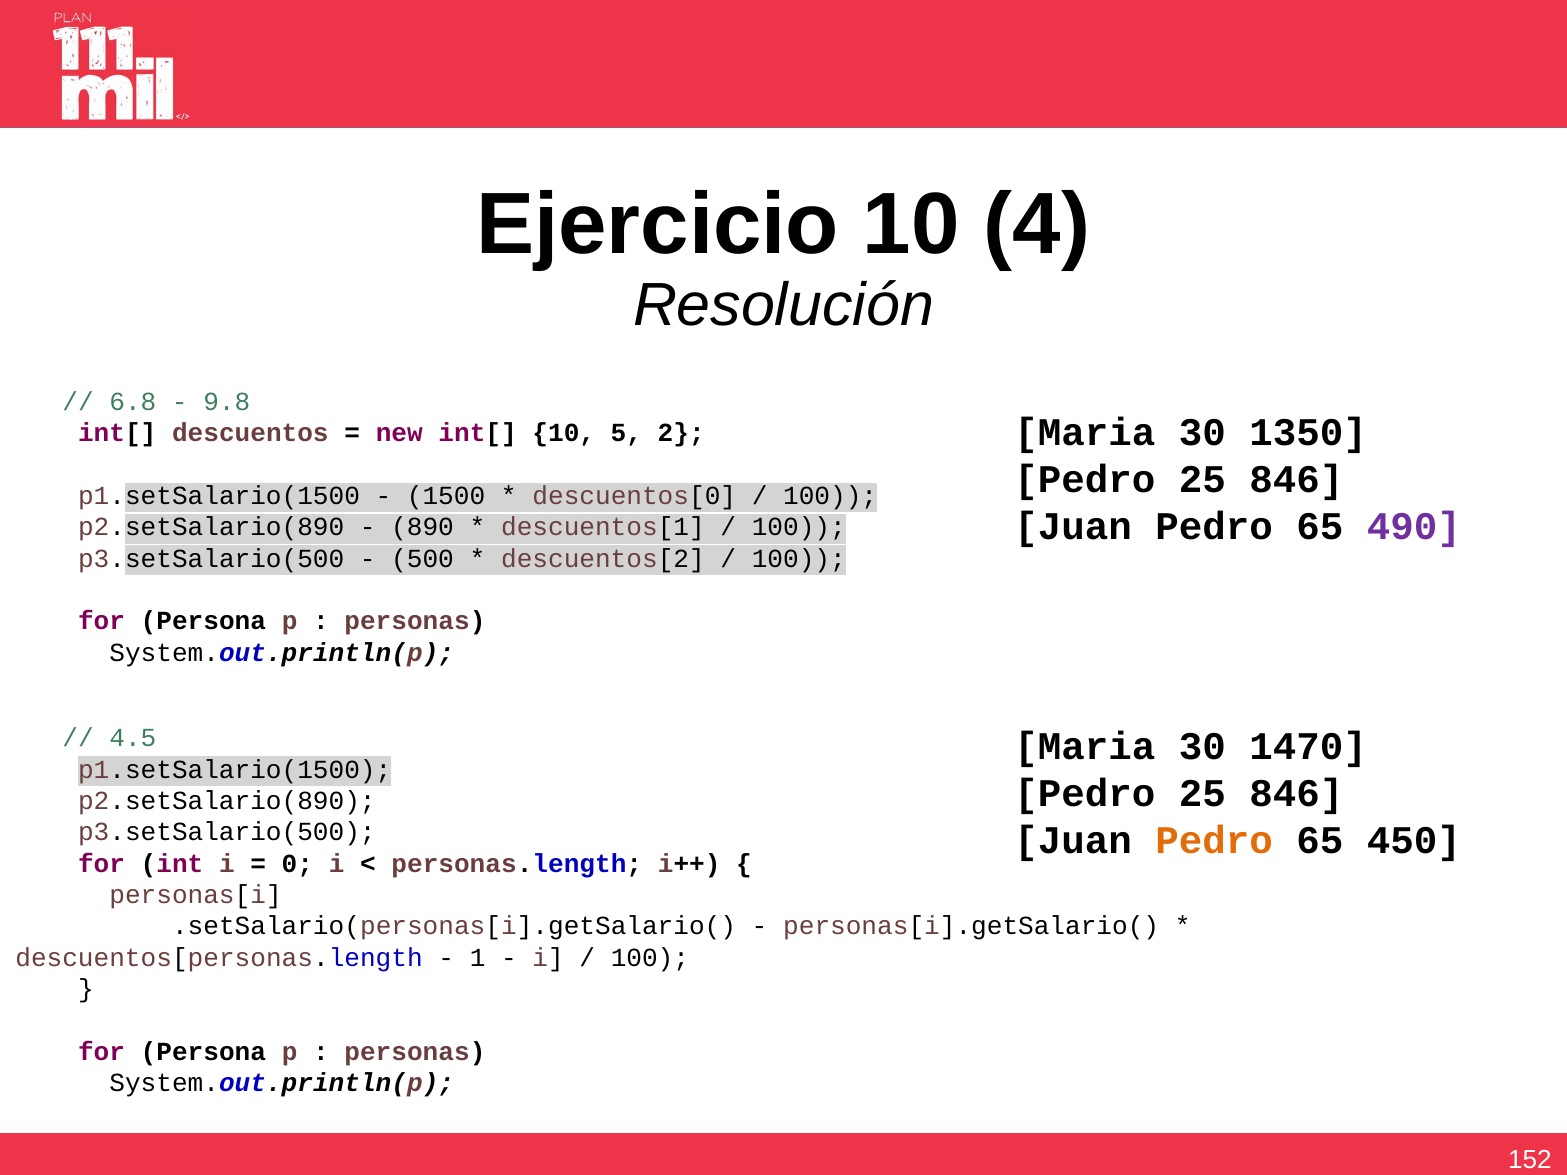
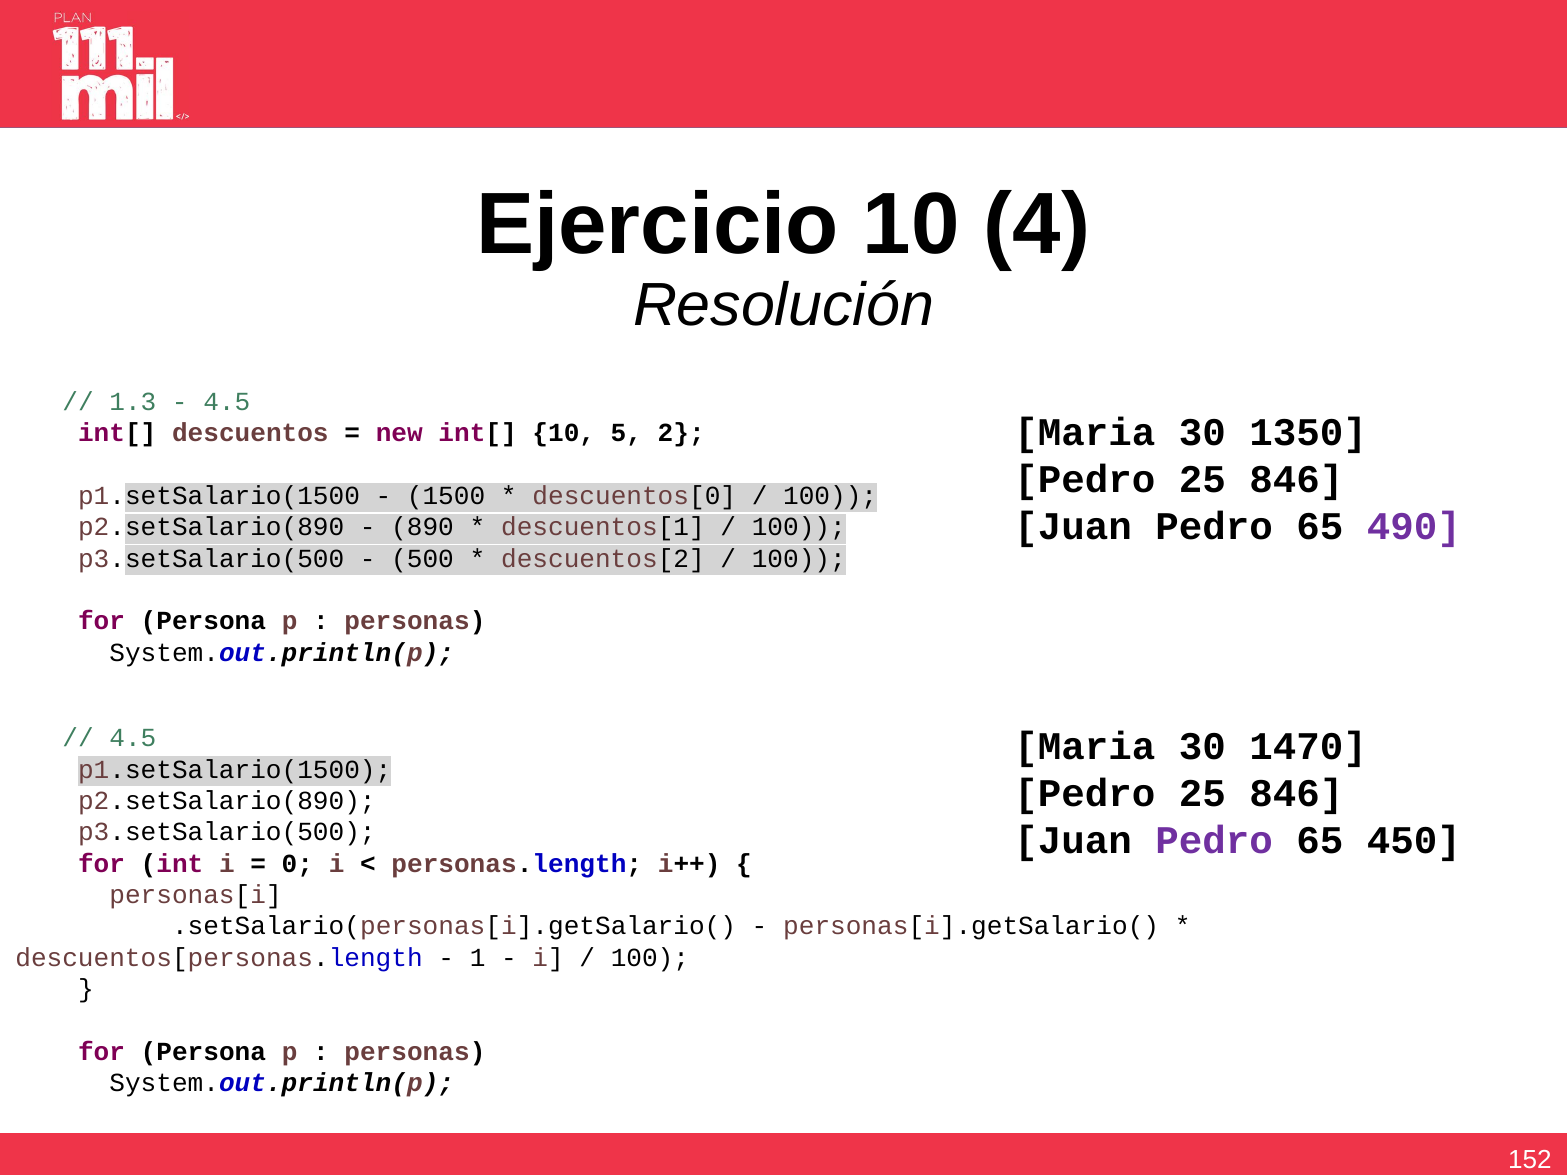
6.8: 6.8 -> 1.3 (133, 402)
9.8: 9.8 -> 4.5 (227, 402)
Pedro colour: orange -> purple (1214, 841)
